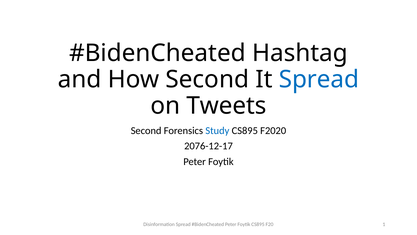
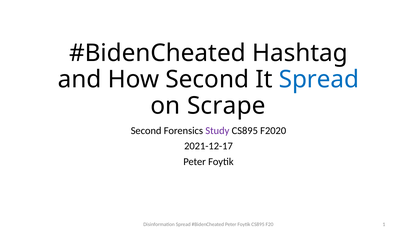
Tweets: Tweets -> Scrape (226, 105)
Study colour: blue -> purple (217, 130)
2076-12-17: 2076-12-17 -> 2021-12-17 (208, 146)
